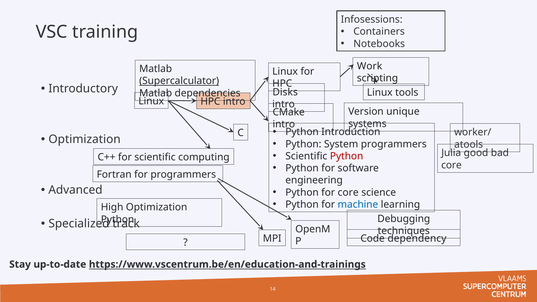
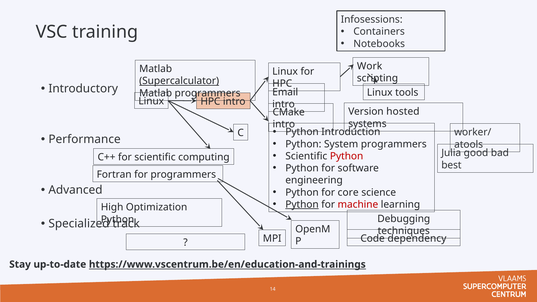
Disks: Disks -> Email (285, 92)
Matlab dependencies: dependencies -> programmers (208, 93)
unique: unique -> hosted (403, 112)
Optimization: Optimization -> Performance (85, 139)
core: core -> best (451, 165)
Python underline: none -> present (302, 204)
machine colour: blue -> red (358, 204)
